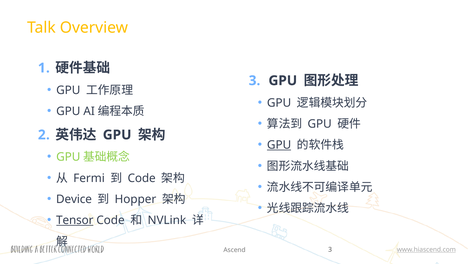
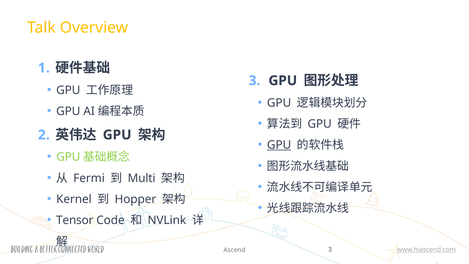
Code: Code -> Multi (142, 178)
Device: Device -> Kernel (74, 199)
Tensor underline: present -> none (75, 220)
